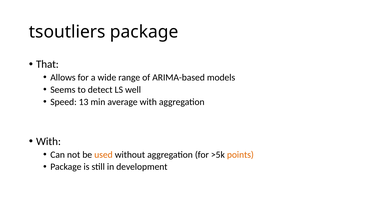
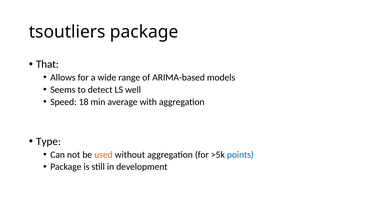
13: 13 -> 18 (84, 102)
With: With -> Type (48, 141)
points colour: orange -> blue (240, 154)
